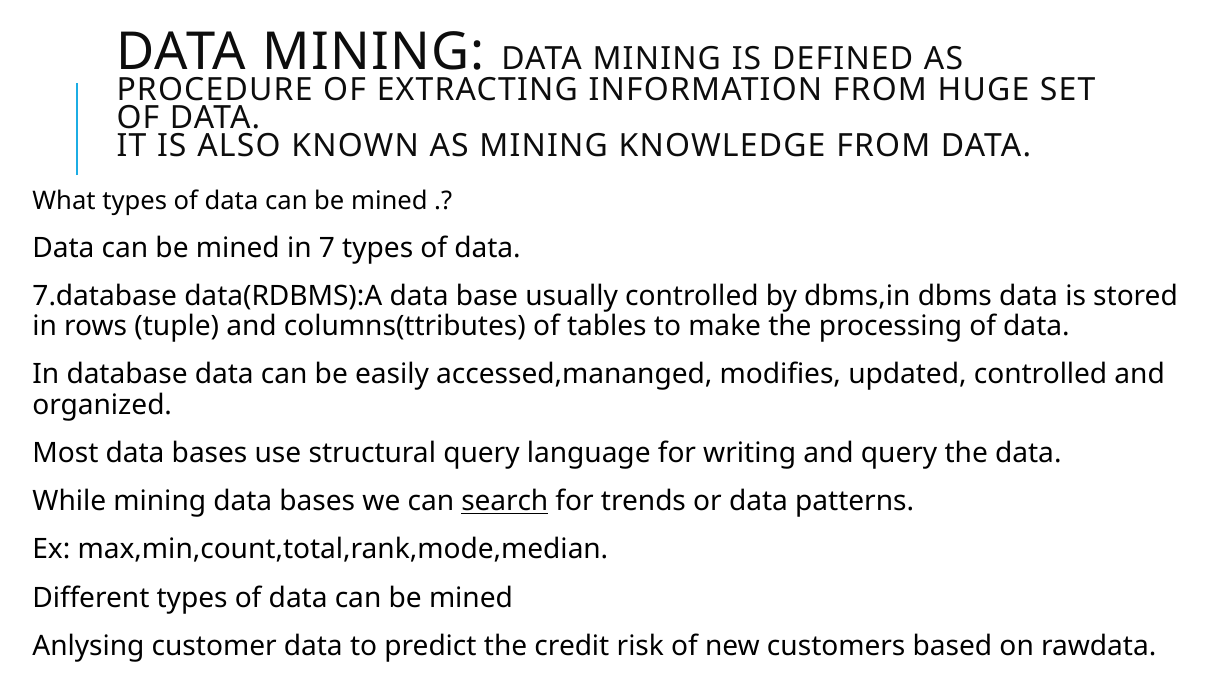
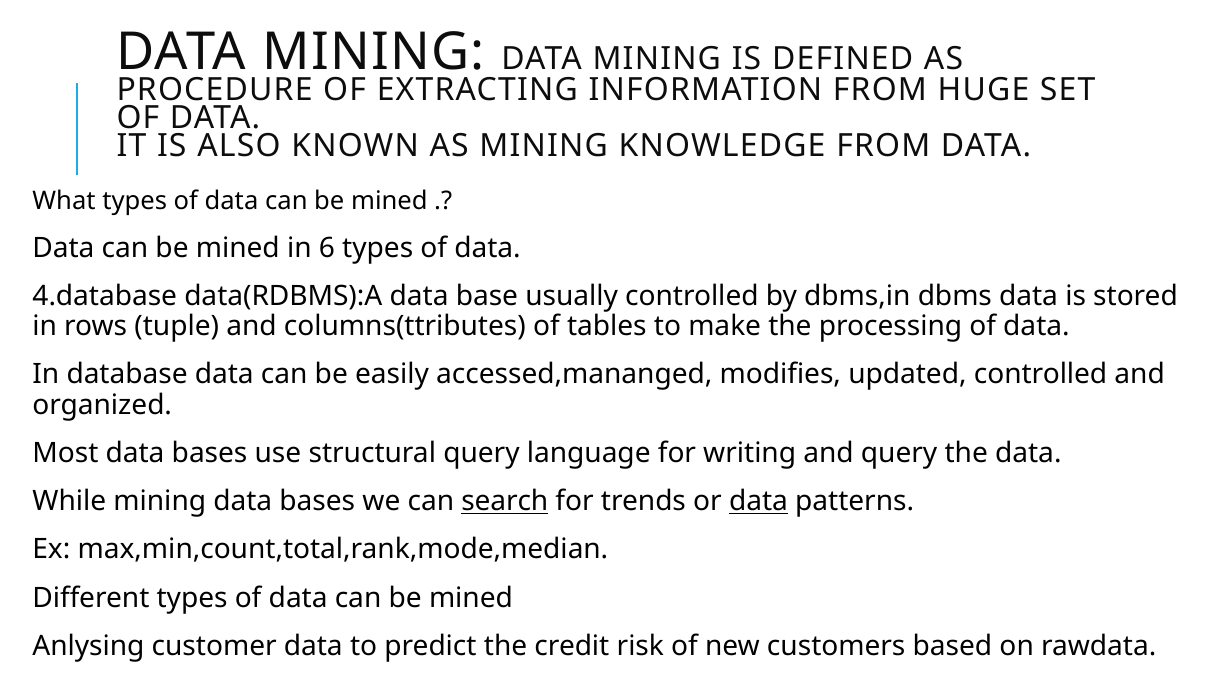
7: 7 -> 6 (327, 248)
7.database: 7.database -> 4.database (105, 296)
data underline: none -> present (758, 502)
